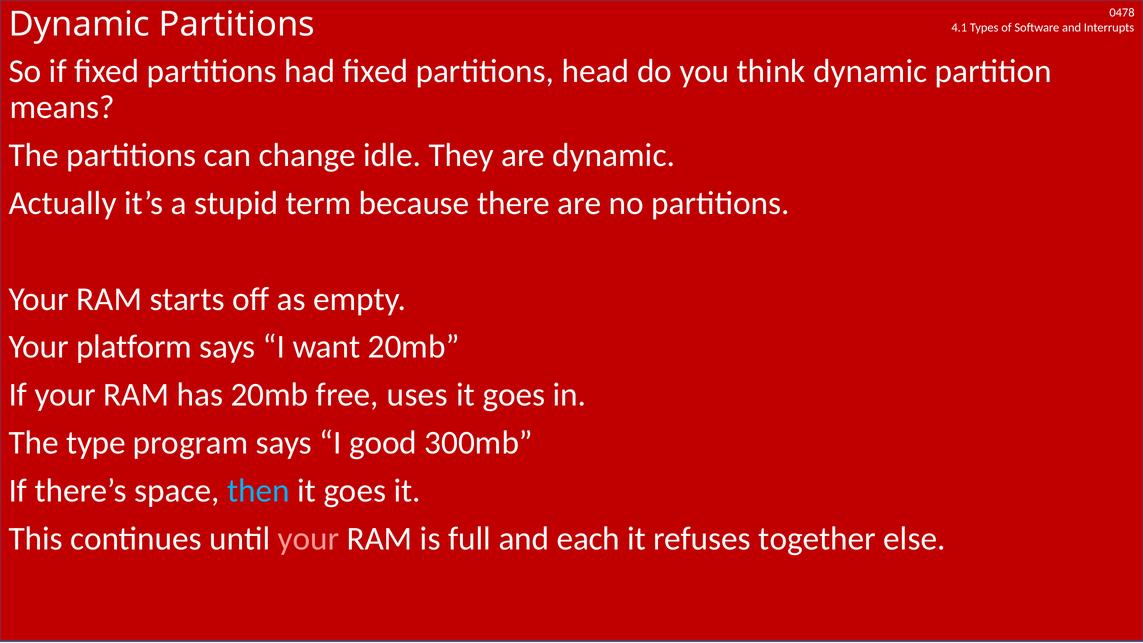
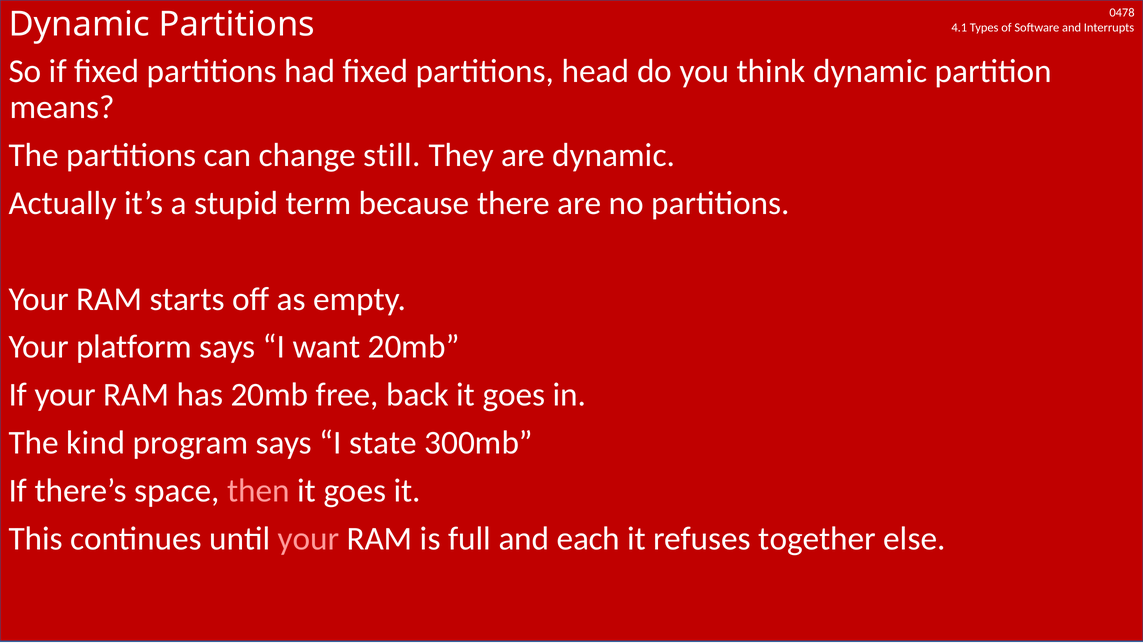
idle: idle -> still (392, 155)
uses: uses -> back (417, 395)
type: type -> kind (96, 443)
good: good -> state (383, 443)
then colour: light blue -> pink (258, 491)
